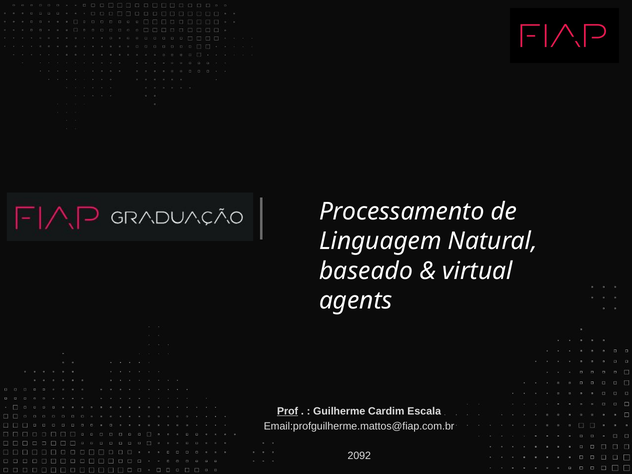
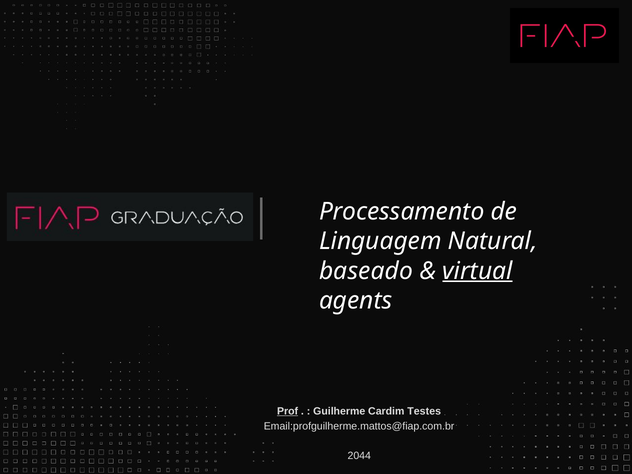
virtual underline: none -> present (478, 271)
Escala: Escala -> Testes (424, 411)
2092: 2092 -> 2044 (359, 456)
